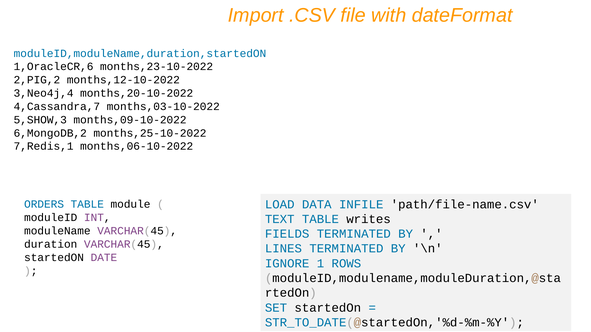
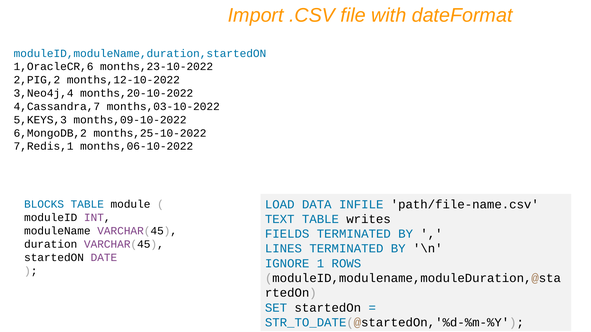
5,SHOW,3: 5,SHOW,3 -> 5,KEYS,3 (40, 120)
ORDERS: ORDERS -> BLOCKS (44, 205)
